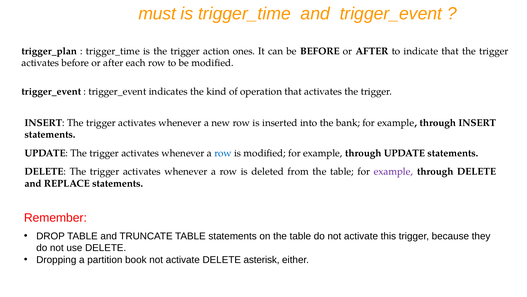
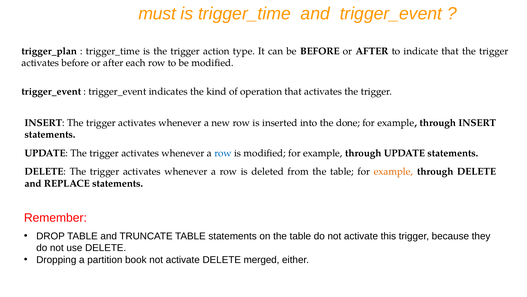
ones: ones -> type (244, 51)
bank: bank -> done (348, 123)
example colour: purple -> orange (393, 171)
asterisk: asterisk -> merged (262, 259)
